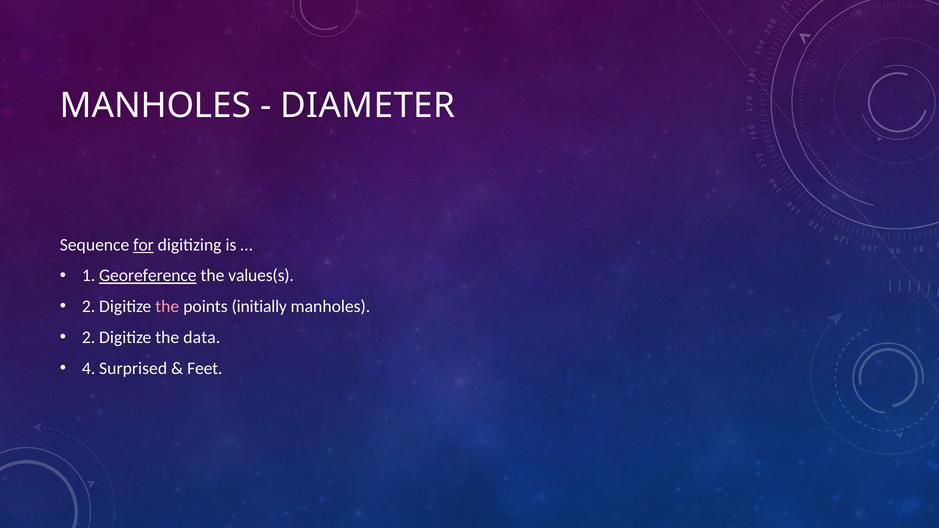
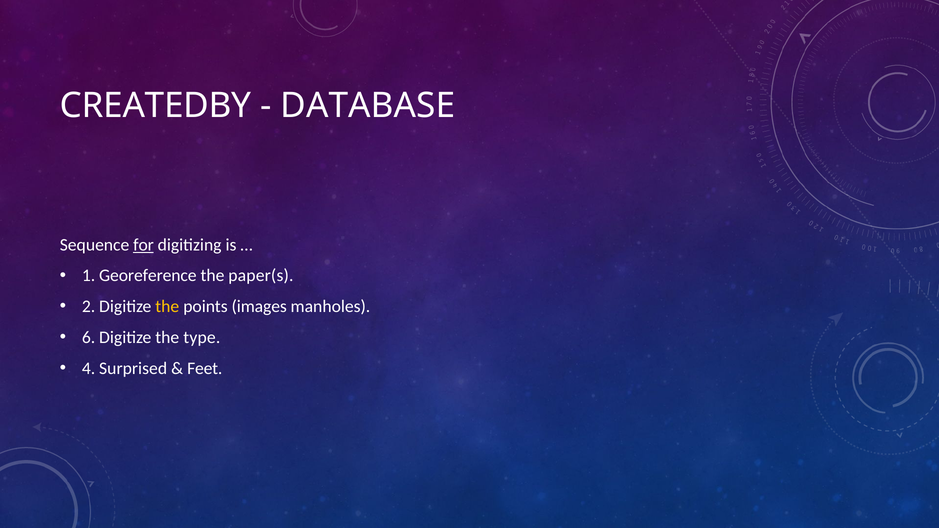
MANHOLES: MANHOLES -> CREATEDBY (156, 105)
DIAMETER: DIAMETER -> DATABASE (368, 105)
Georeference underline: present -> none (148, 276)
values(s: values(s -> paper(s (261, 276)
the colour: pink -> yellow (167, 307)
initially: initially -> images (259, 307)
2: 2 -> 6 (89, 338)
data: data -> type (202, 338)
